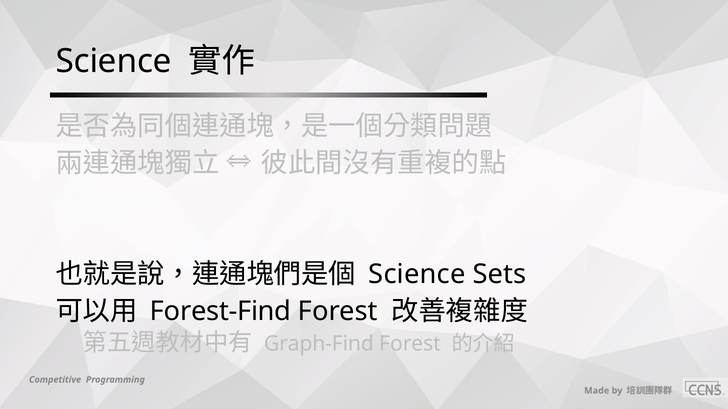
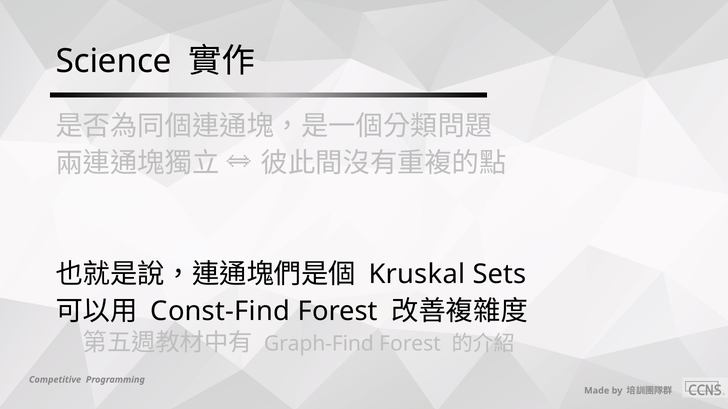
Science: Science -> Kruskal (417, 275)
Forest-Find: Forest-Find -> Const-Find (220, 312)
